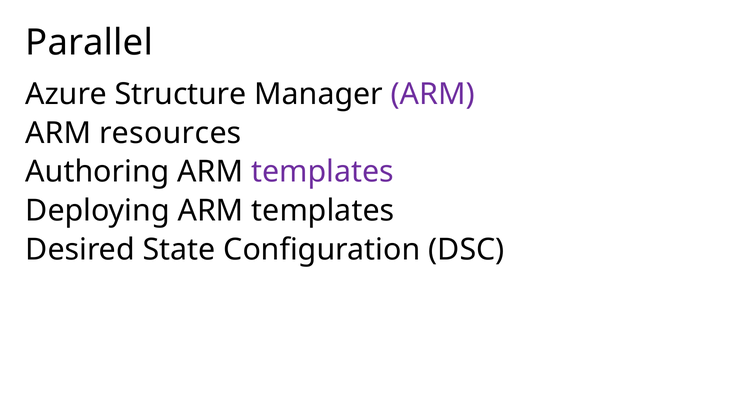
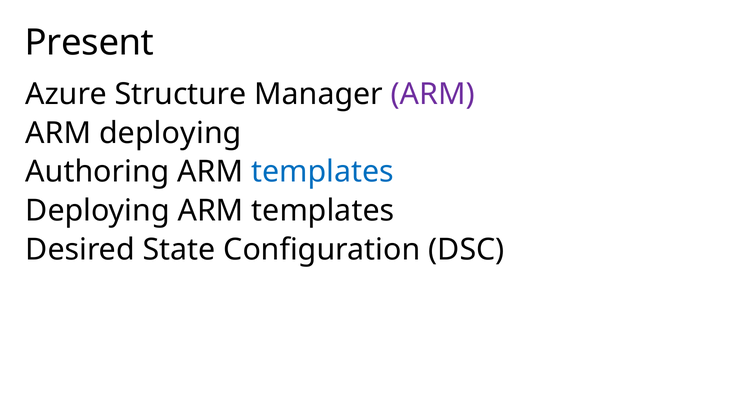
Parallel: Parallel -> Present (89, 43)
ARM resources: resources -> deploying (170, 133)
templates colour: purple -> blue (323, 172)
